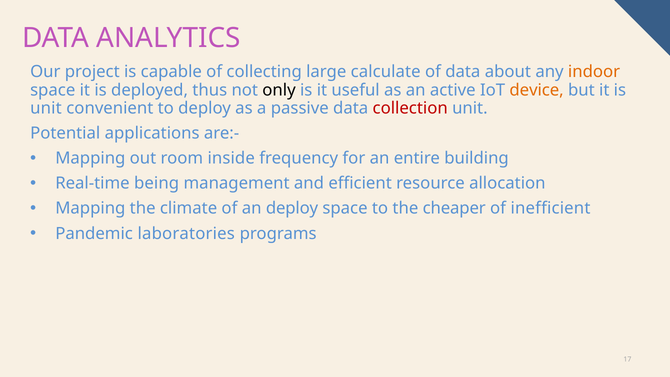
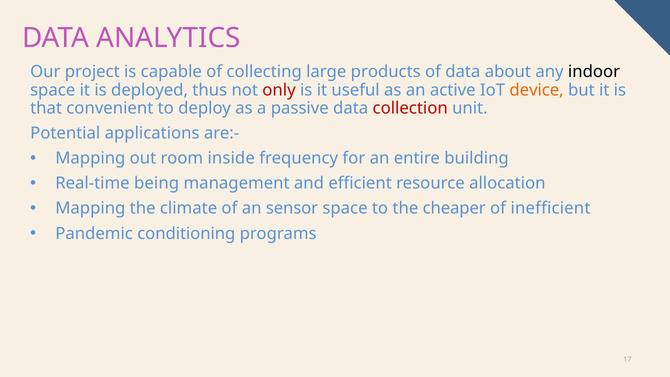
calculate: calculate -> products (386, 72)
indoor colour: orange -> black (594, 72)
only colour: black -> red (279, 90)
unit: unit -> that (46, 108)
an deploy: deploy -> sensor (292, 208)
laboratories: laboratories -> conditioning (186, 233)
